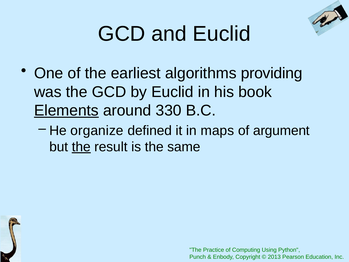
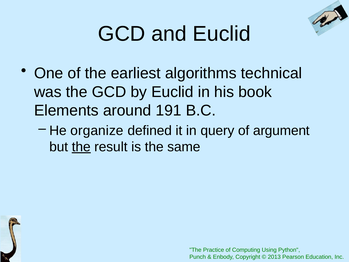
providing: providing -> technical (272, 73)
Elements underline: present -> none (66, 110)
330: 330 -> 191 (169, 110)
maps: maps -> query (217, 130)
